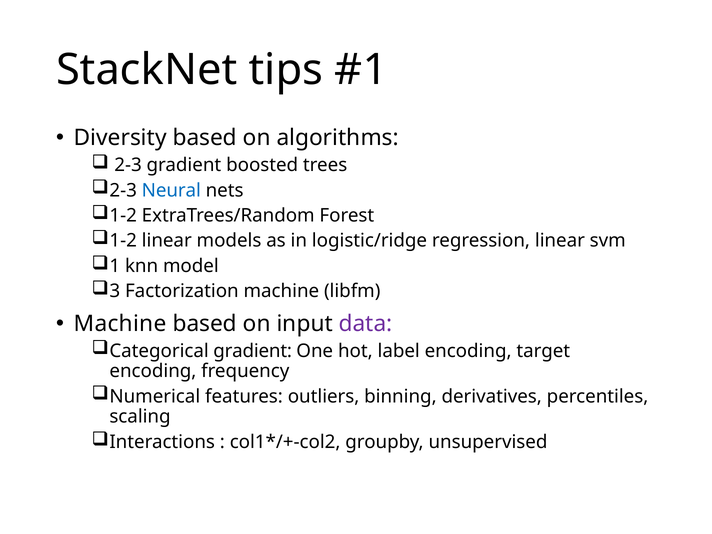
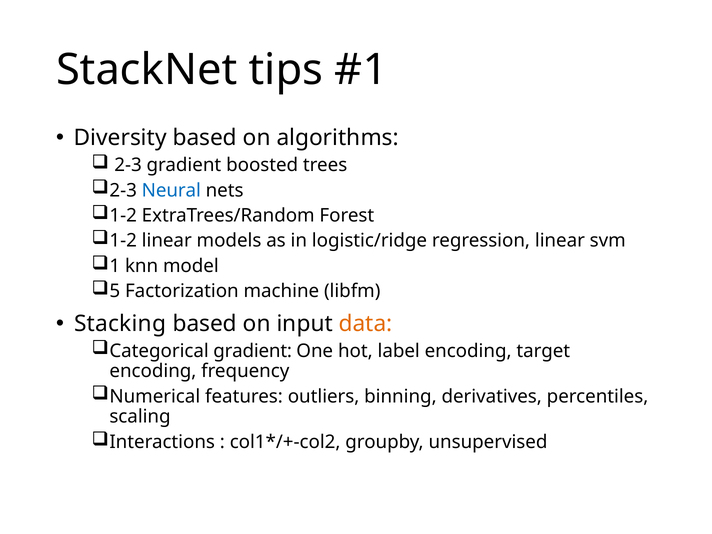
3: 3 -> 5 (115, 291)
Machine: Machine -> Stacking (120, 324)
data colour: purple -> orange (366, 324)
